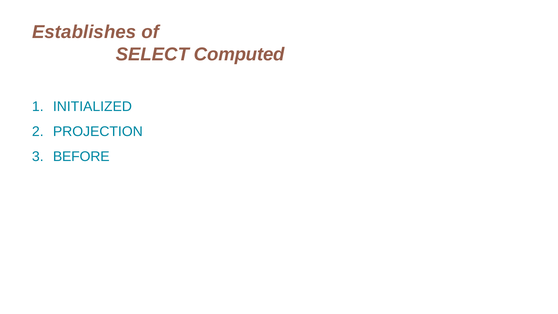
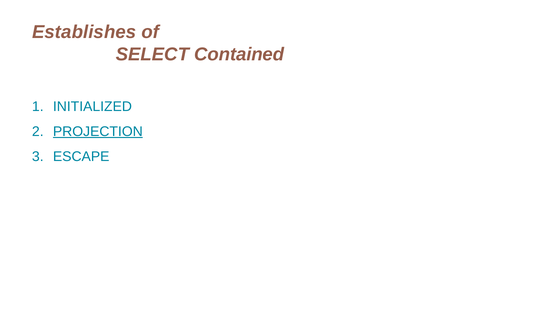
Computed: Computed -> Contained (239, 54)
PROJECTION underline: none -> present (98, 132)
BEFORE: BEFORE -> ESCAPE (81, 157)
